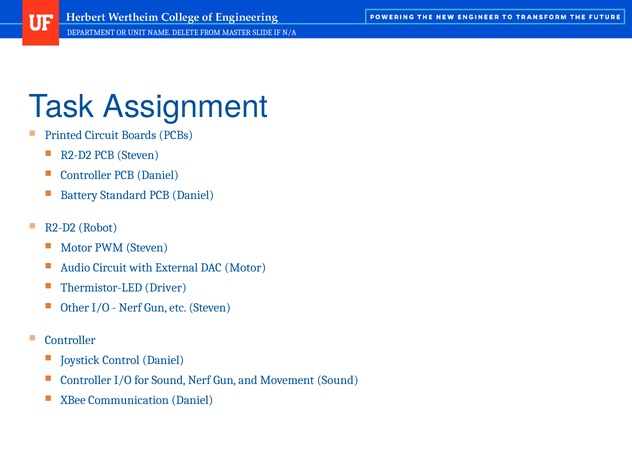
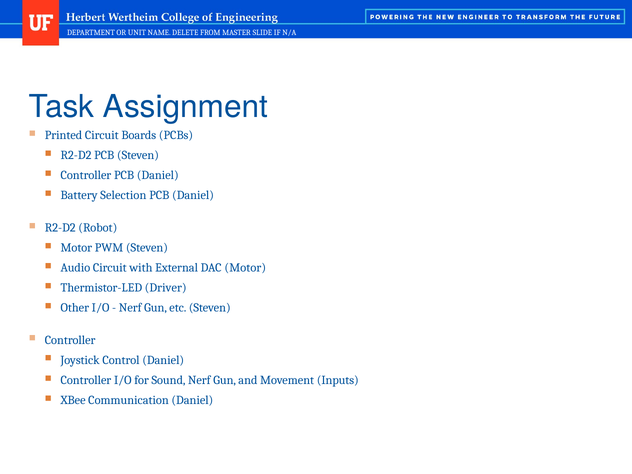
Standard: Standard -> Selection (123, 195)
Movement Sound: Sound -> Inputs (338, 380)
